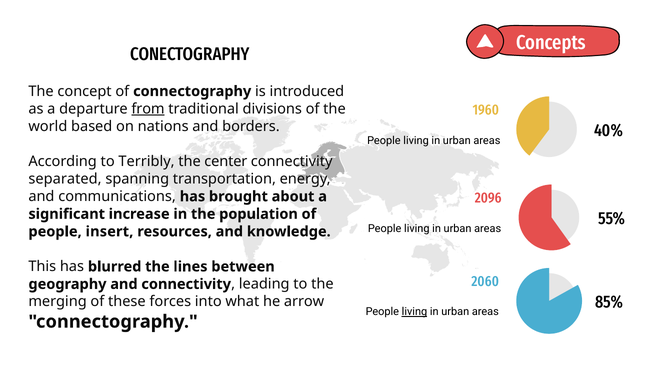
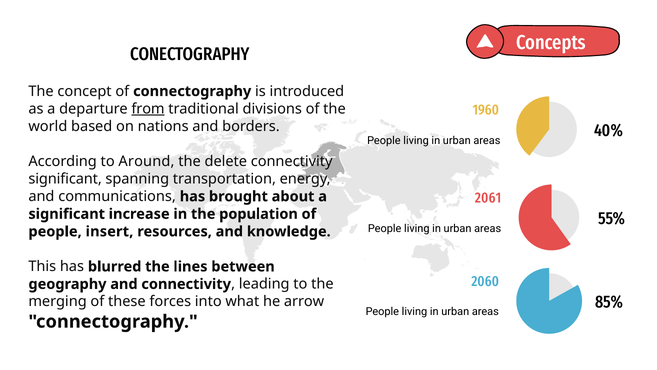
Terribly: Terribly -> Around (146, 161)
center: center -> delete (226, 161)
separated: separated -> significant (65, 179)
2096: 2096 -> 2061 (488, 198)
living underline: present -> none (414, 311)
